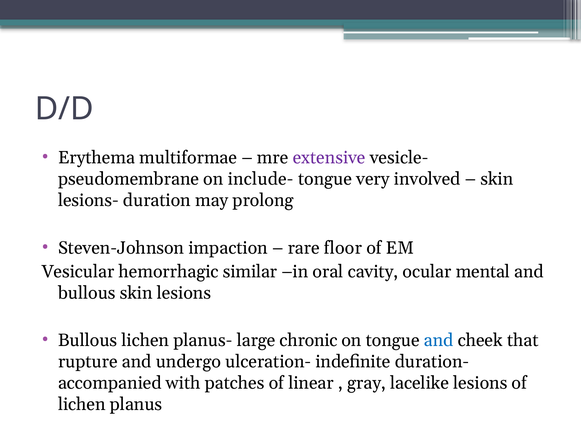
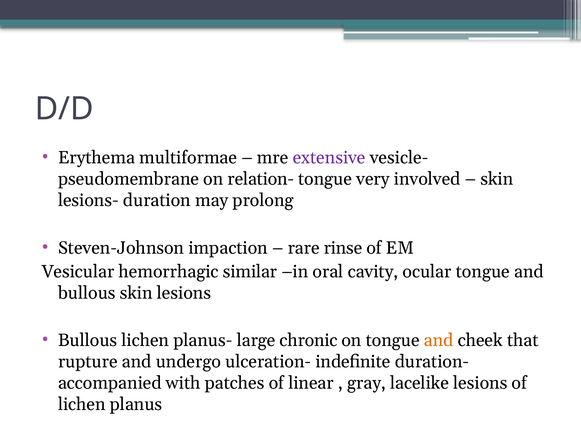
include-: include- -> relation- (261, 179)
floor: floor -> rinse (343, 248)
ocular mental: mental -> tongue (483, 271)
and colour: blue -> orange (439, 340)
